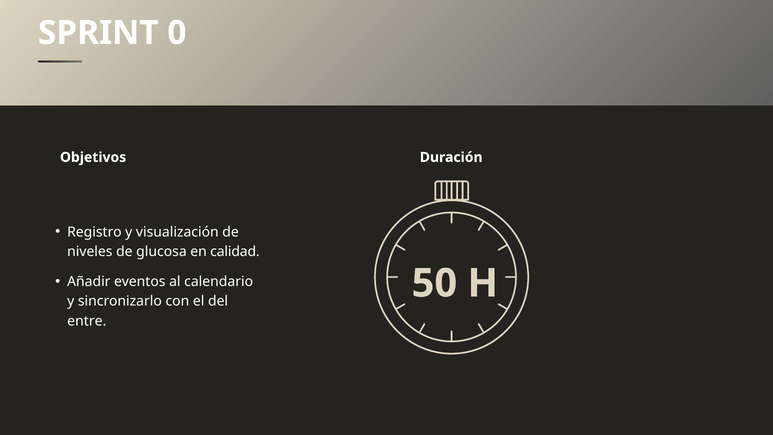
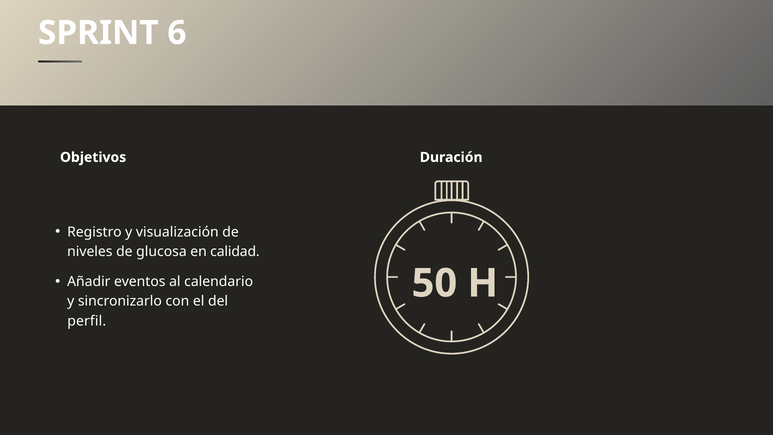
0: 0 -> 6 (177, 33)
entre: entre -> perfil (87, 321)
